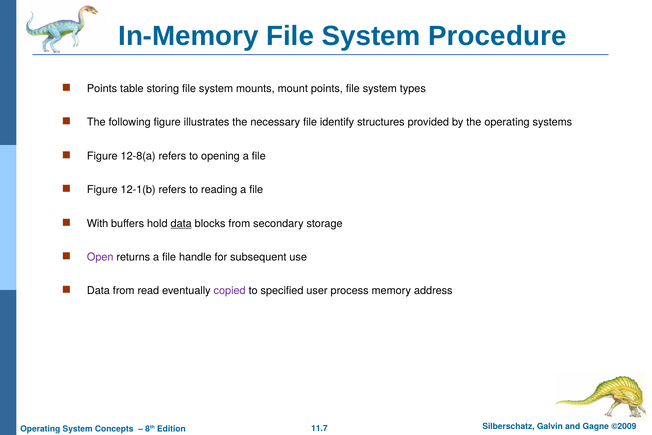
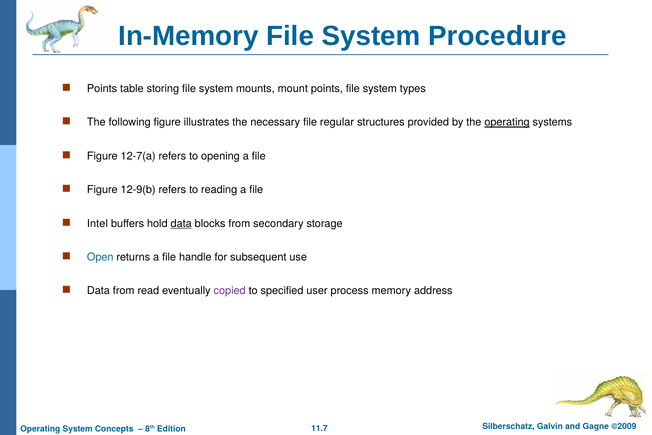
identify: identify -> regular (337, 122)
operating underline: none -> present (507, 122)
12-8(a: 12-8(a -> 12-7(a (138, 156)
12-1(b: 12-1(b -> 12-9(b (138, 190)
With: With -> Intel (97, 223)
Open colour: purple -> blue (100, 257)
